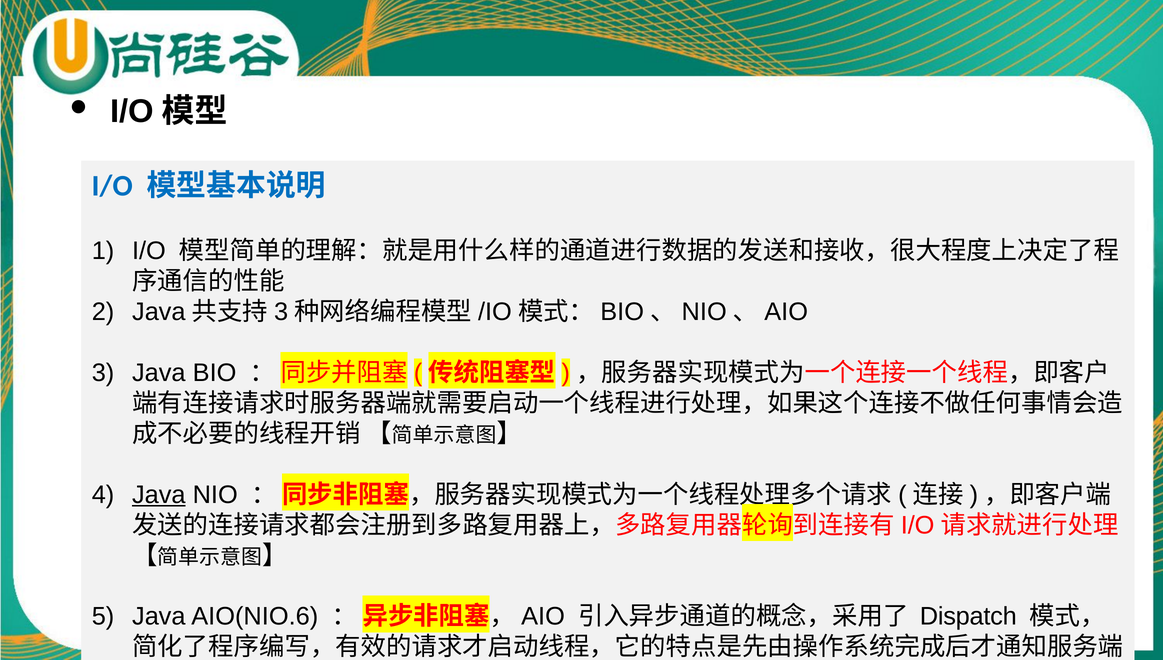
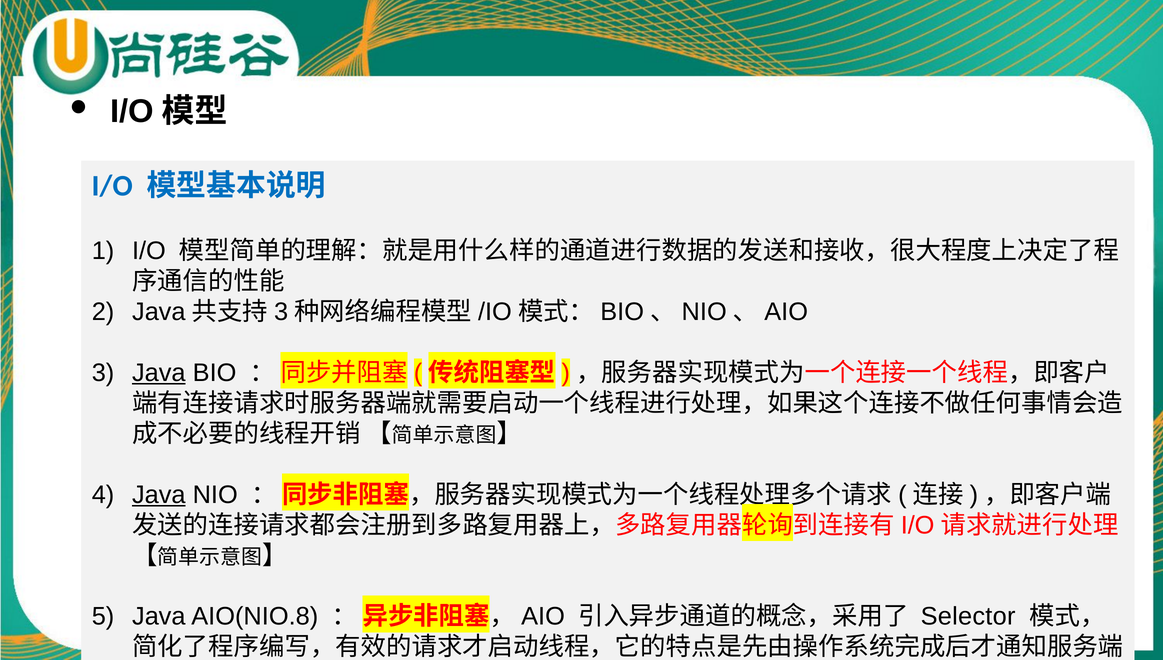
Java underline: none -> present (159, 373)
AIO(NIO.6: AIO(NIO.6 -> AIO(NIO.8 (255, 616)
Dispatch: Dispatch -> Selector (968, 616)
